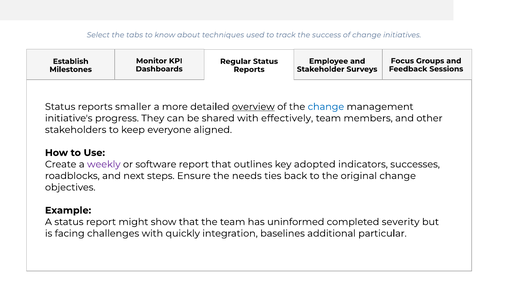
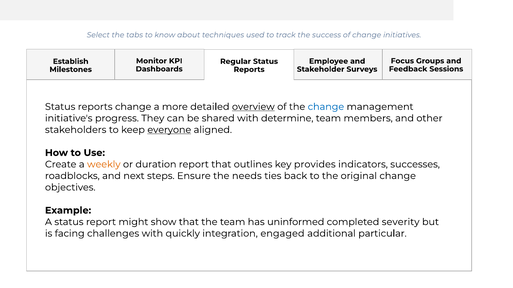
reports smaller: smaller -> change (133, 107)
effectively: effectively -> determine (287, 118)
everyone underline: none -> present (169, 130)
weekly colour: purple -> orange (104, 165)
software: software -> duration (156, 165)
adopted: adopted -> provides (315, 165)
baselines: baselines -> engaged (282, 234)
